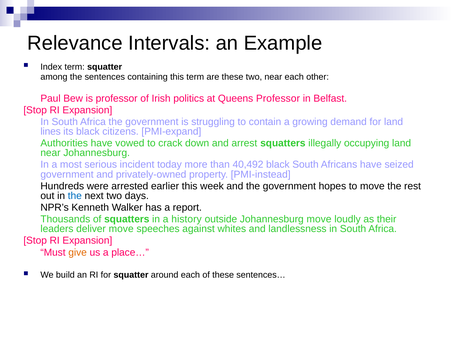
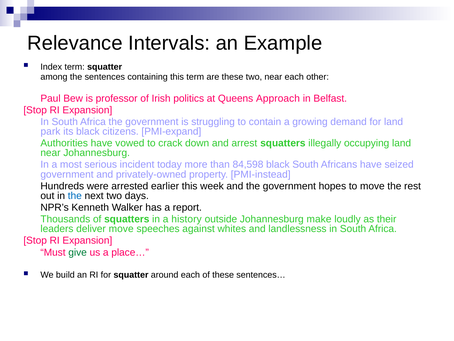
Queens Professor: Professor -> Approach (278, 98)
lines: lines -> park (50, 131)
40,492: 40,492 -> 84,598 (248, 164)
Johannesburg move: move -> make (319, 219)
give colour: orange -> green (78, 252)
